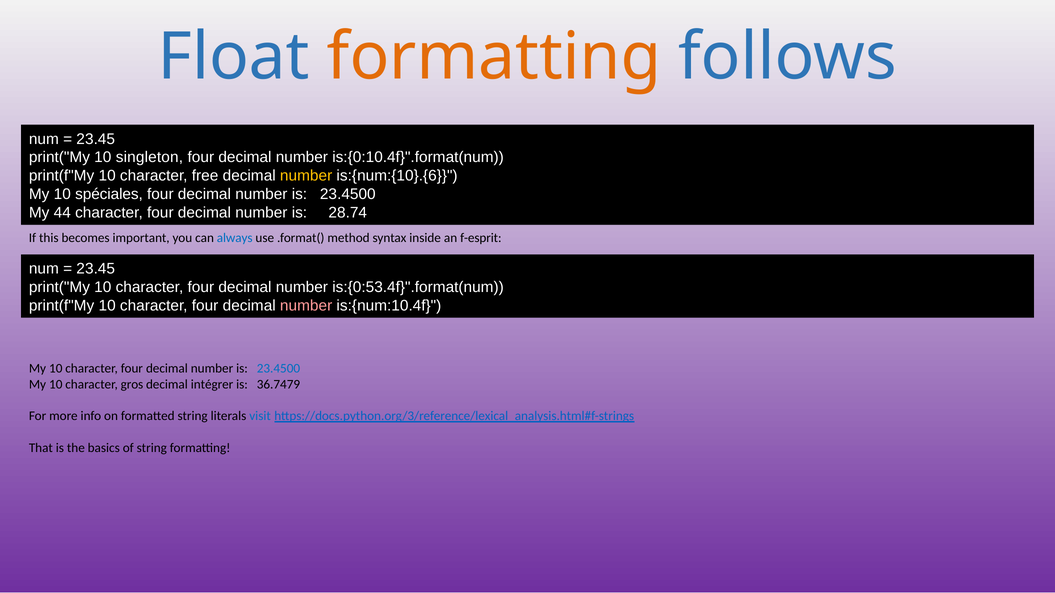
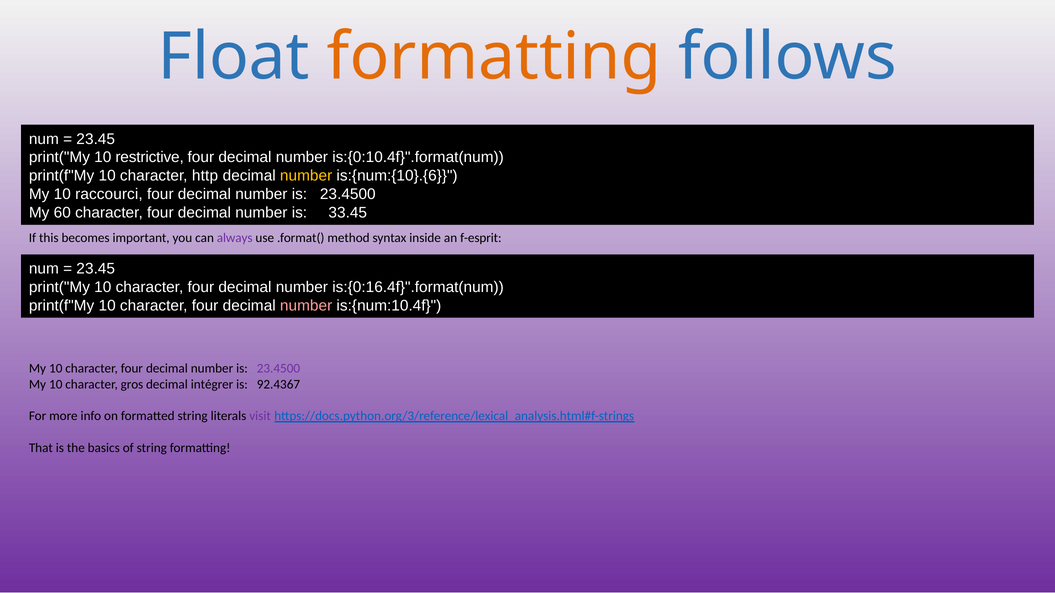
singleton: singleton -> restrictive (150, 158)
free: free -> http (205, 176)
spéciales: spéciales -> raccourci (109, 194)
44: 44 -> 60 (62, 213)
28.74: 28.74 -> 33.45 (348, 213)
always colour: blue -> purple (235, 238)
is:{0:53.4f}".format(num: is:{0:53.4f}".format(num -> is:{0:16.4f}".format(num (418, 287)
23.4500 colour: blue -> purple (278, 369)
36.7479: 36.7479 -> 92.4367 (278, 385)
visit colour: blue -> purple (260, 416)
